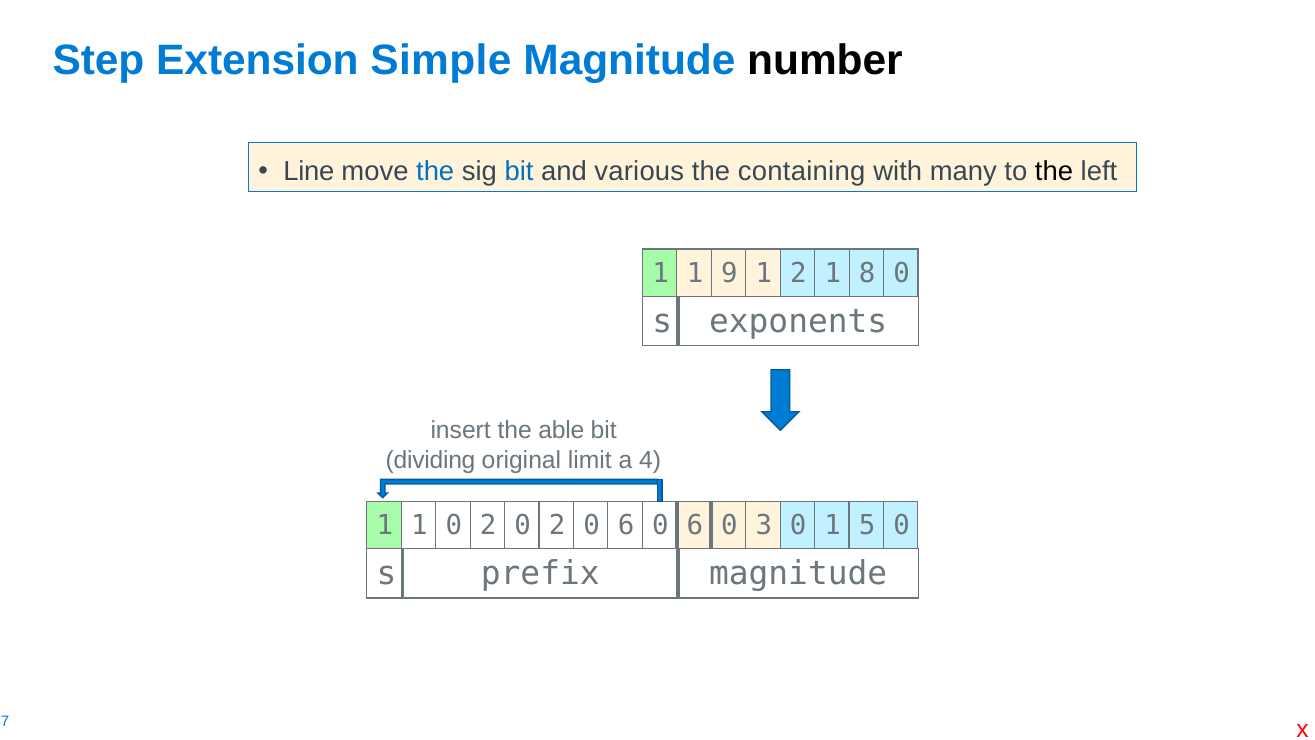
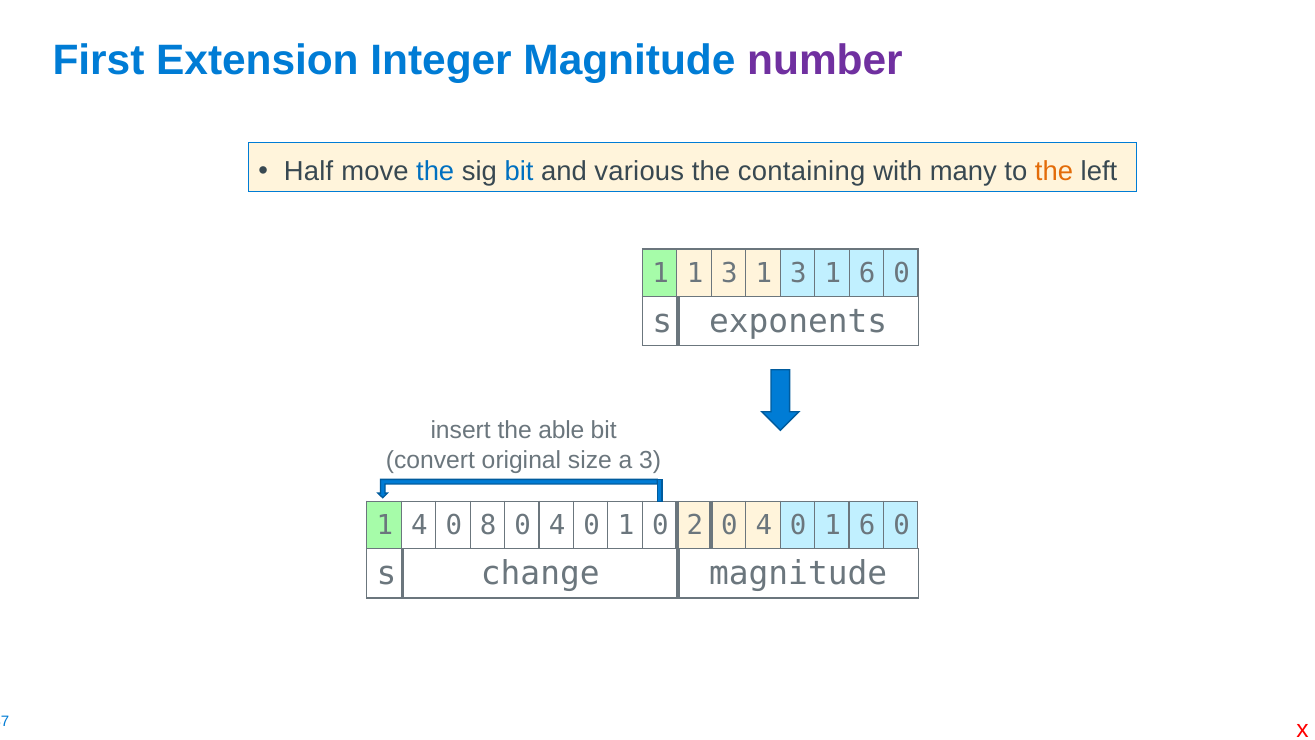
Step: Step -> First (98, 61)
Simple: Simple -> Integer (441, 61)
number colour: black -> purple (825, 61)
Line: Line -> Half (309, 172)
the colour: black -> orange (1054, 172)
1 1 9: 9 -> 3 (729, 273)
2: 2 -> 3 (798, 273)
8: 8 -> 6 (867, 273)
dividing: dividing -> convert (430, 460)
limit: limit -> size (590, 460)
a 4: 4 -> 3 (650, 460)
1: 1 -> 4 (419, 525)
2: 2 -> 8 (488, 525)
2: 2 -> 4 (557, 525)
6: 6 -> 1 (626, 525)
6: 6 -> 2 (695, 525)
3: 3 -> 4 (764, 525)
0 1 5: 5 -> 6 (867, 525)
prefix: prefix -> change (540, 574)
